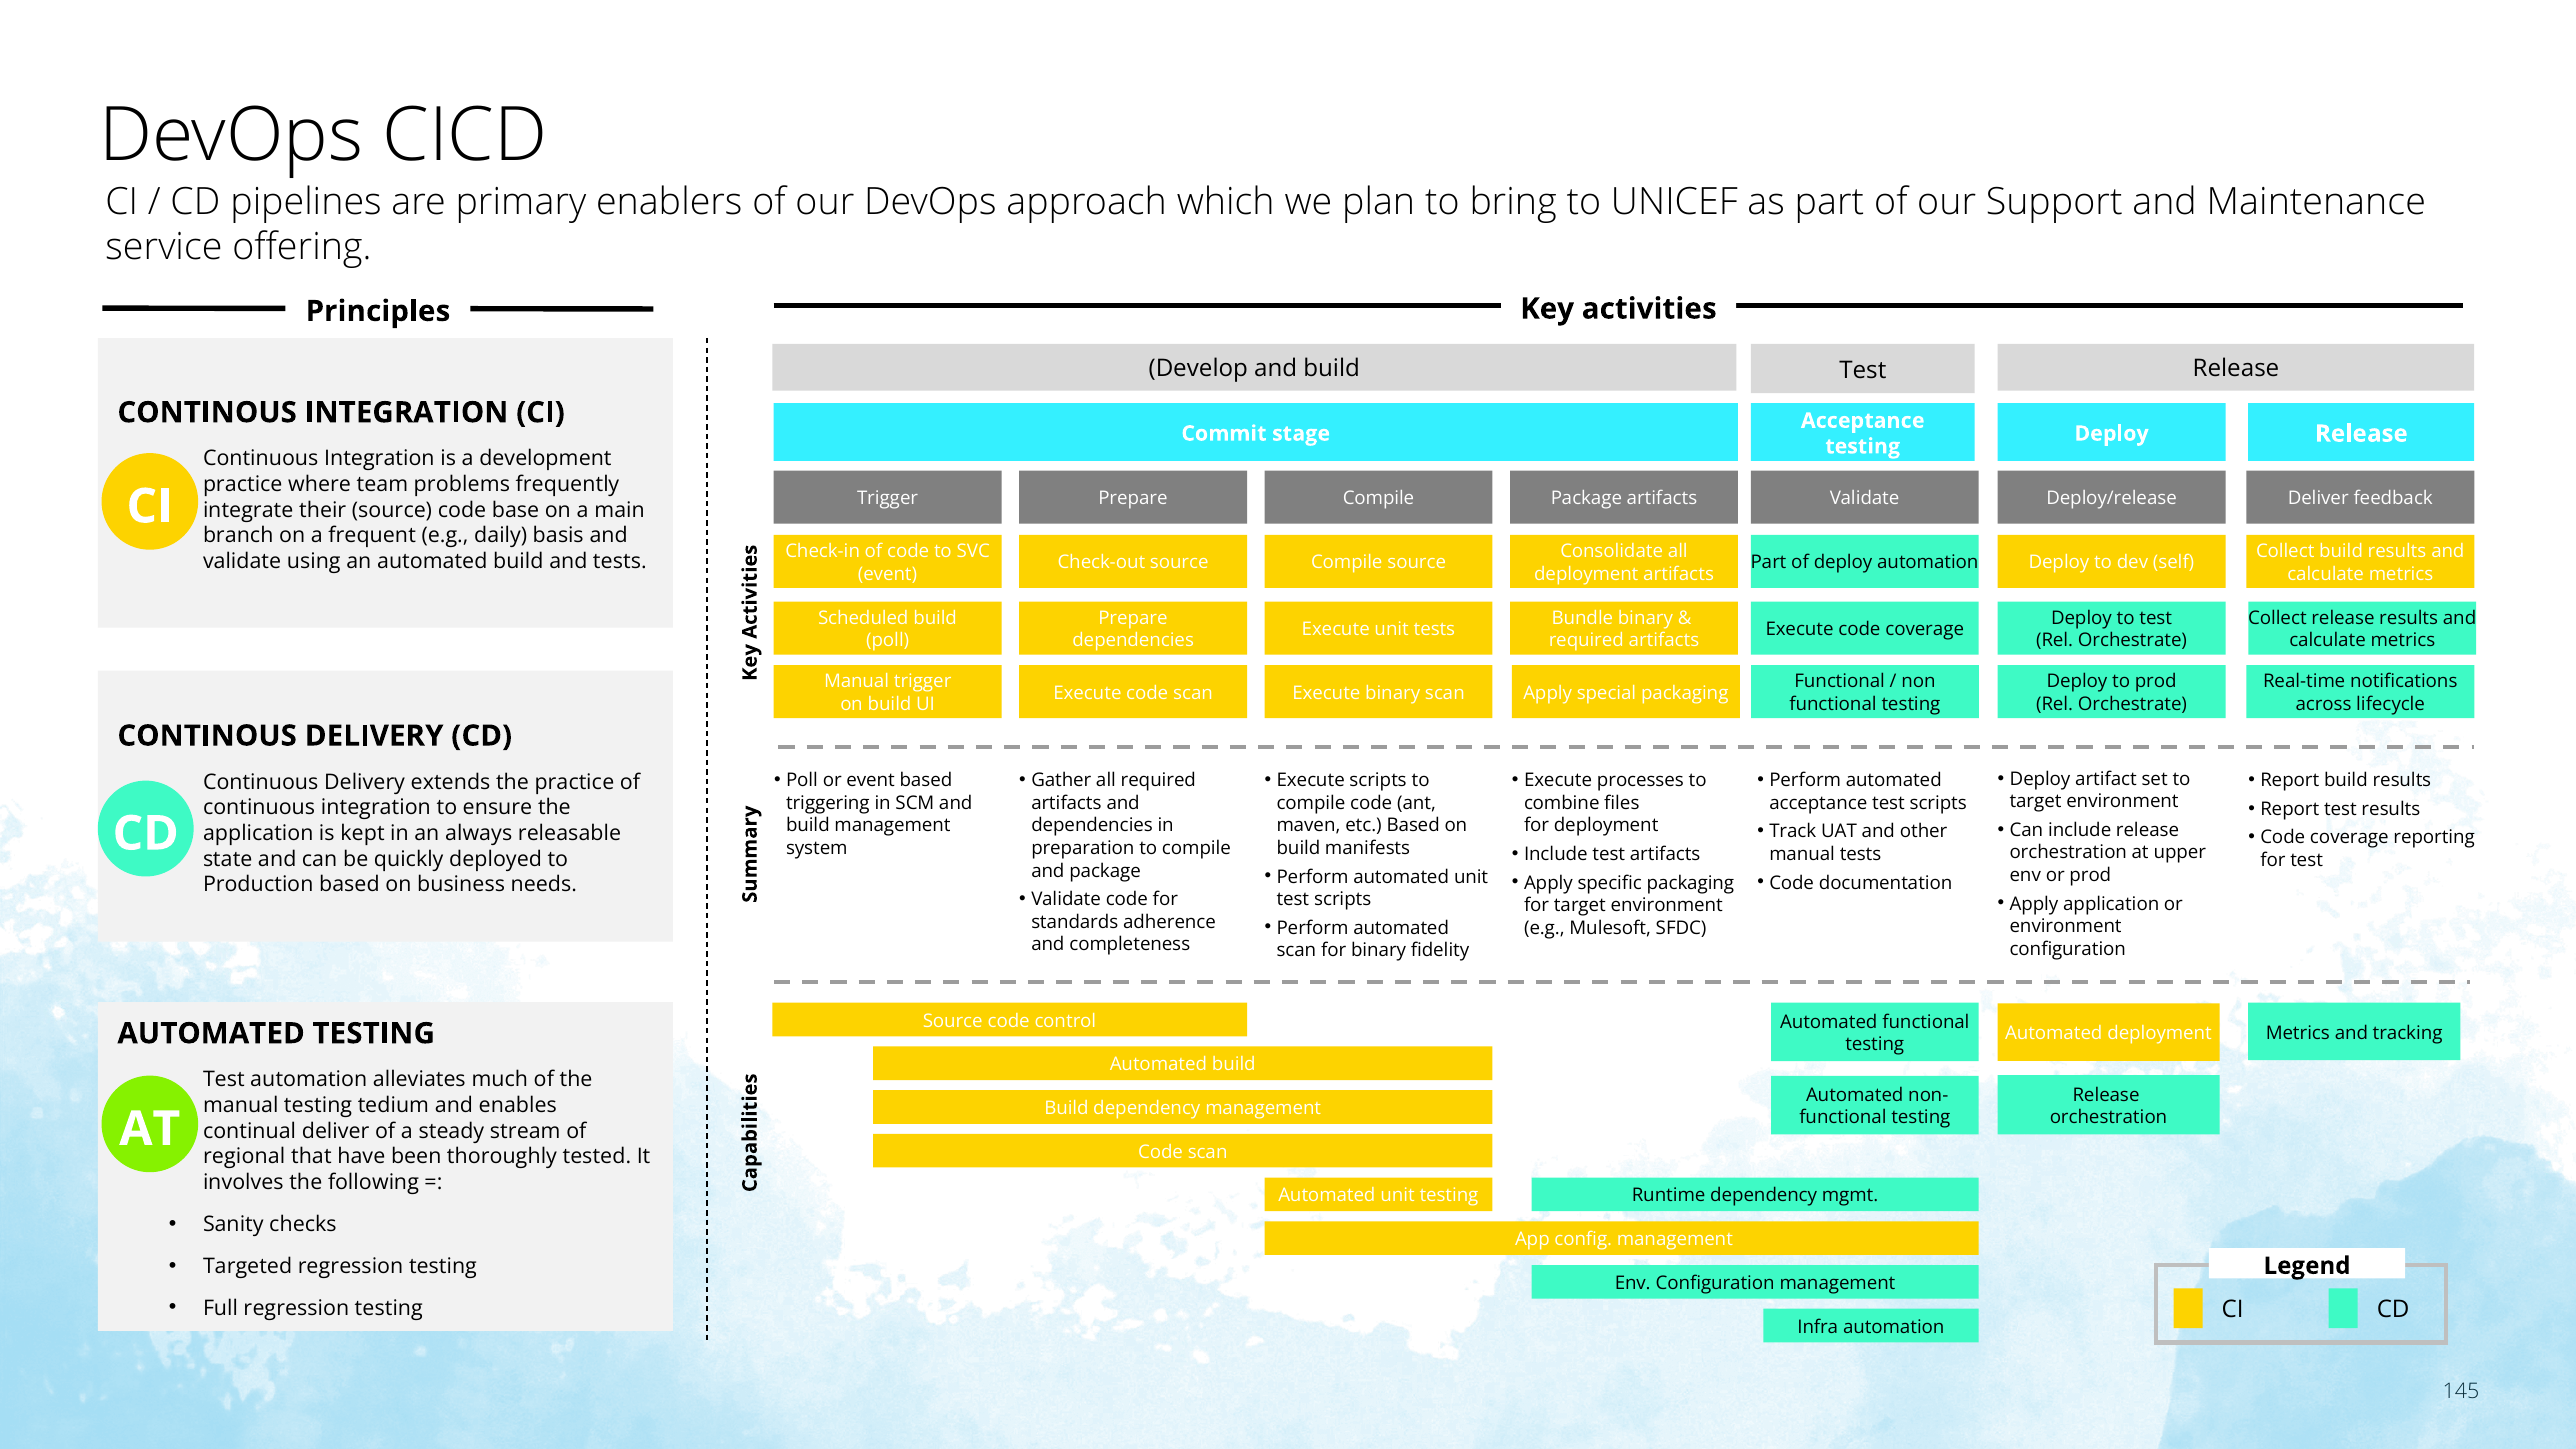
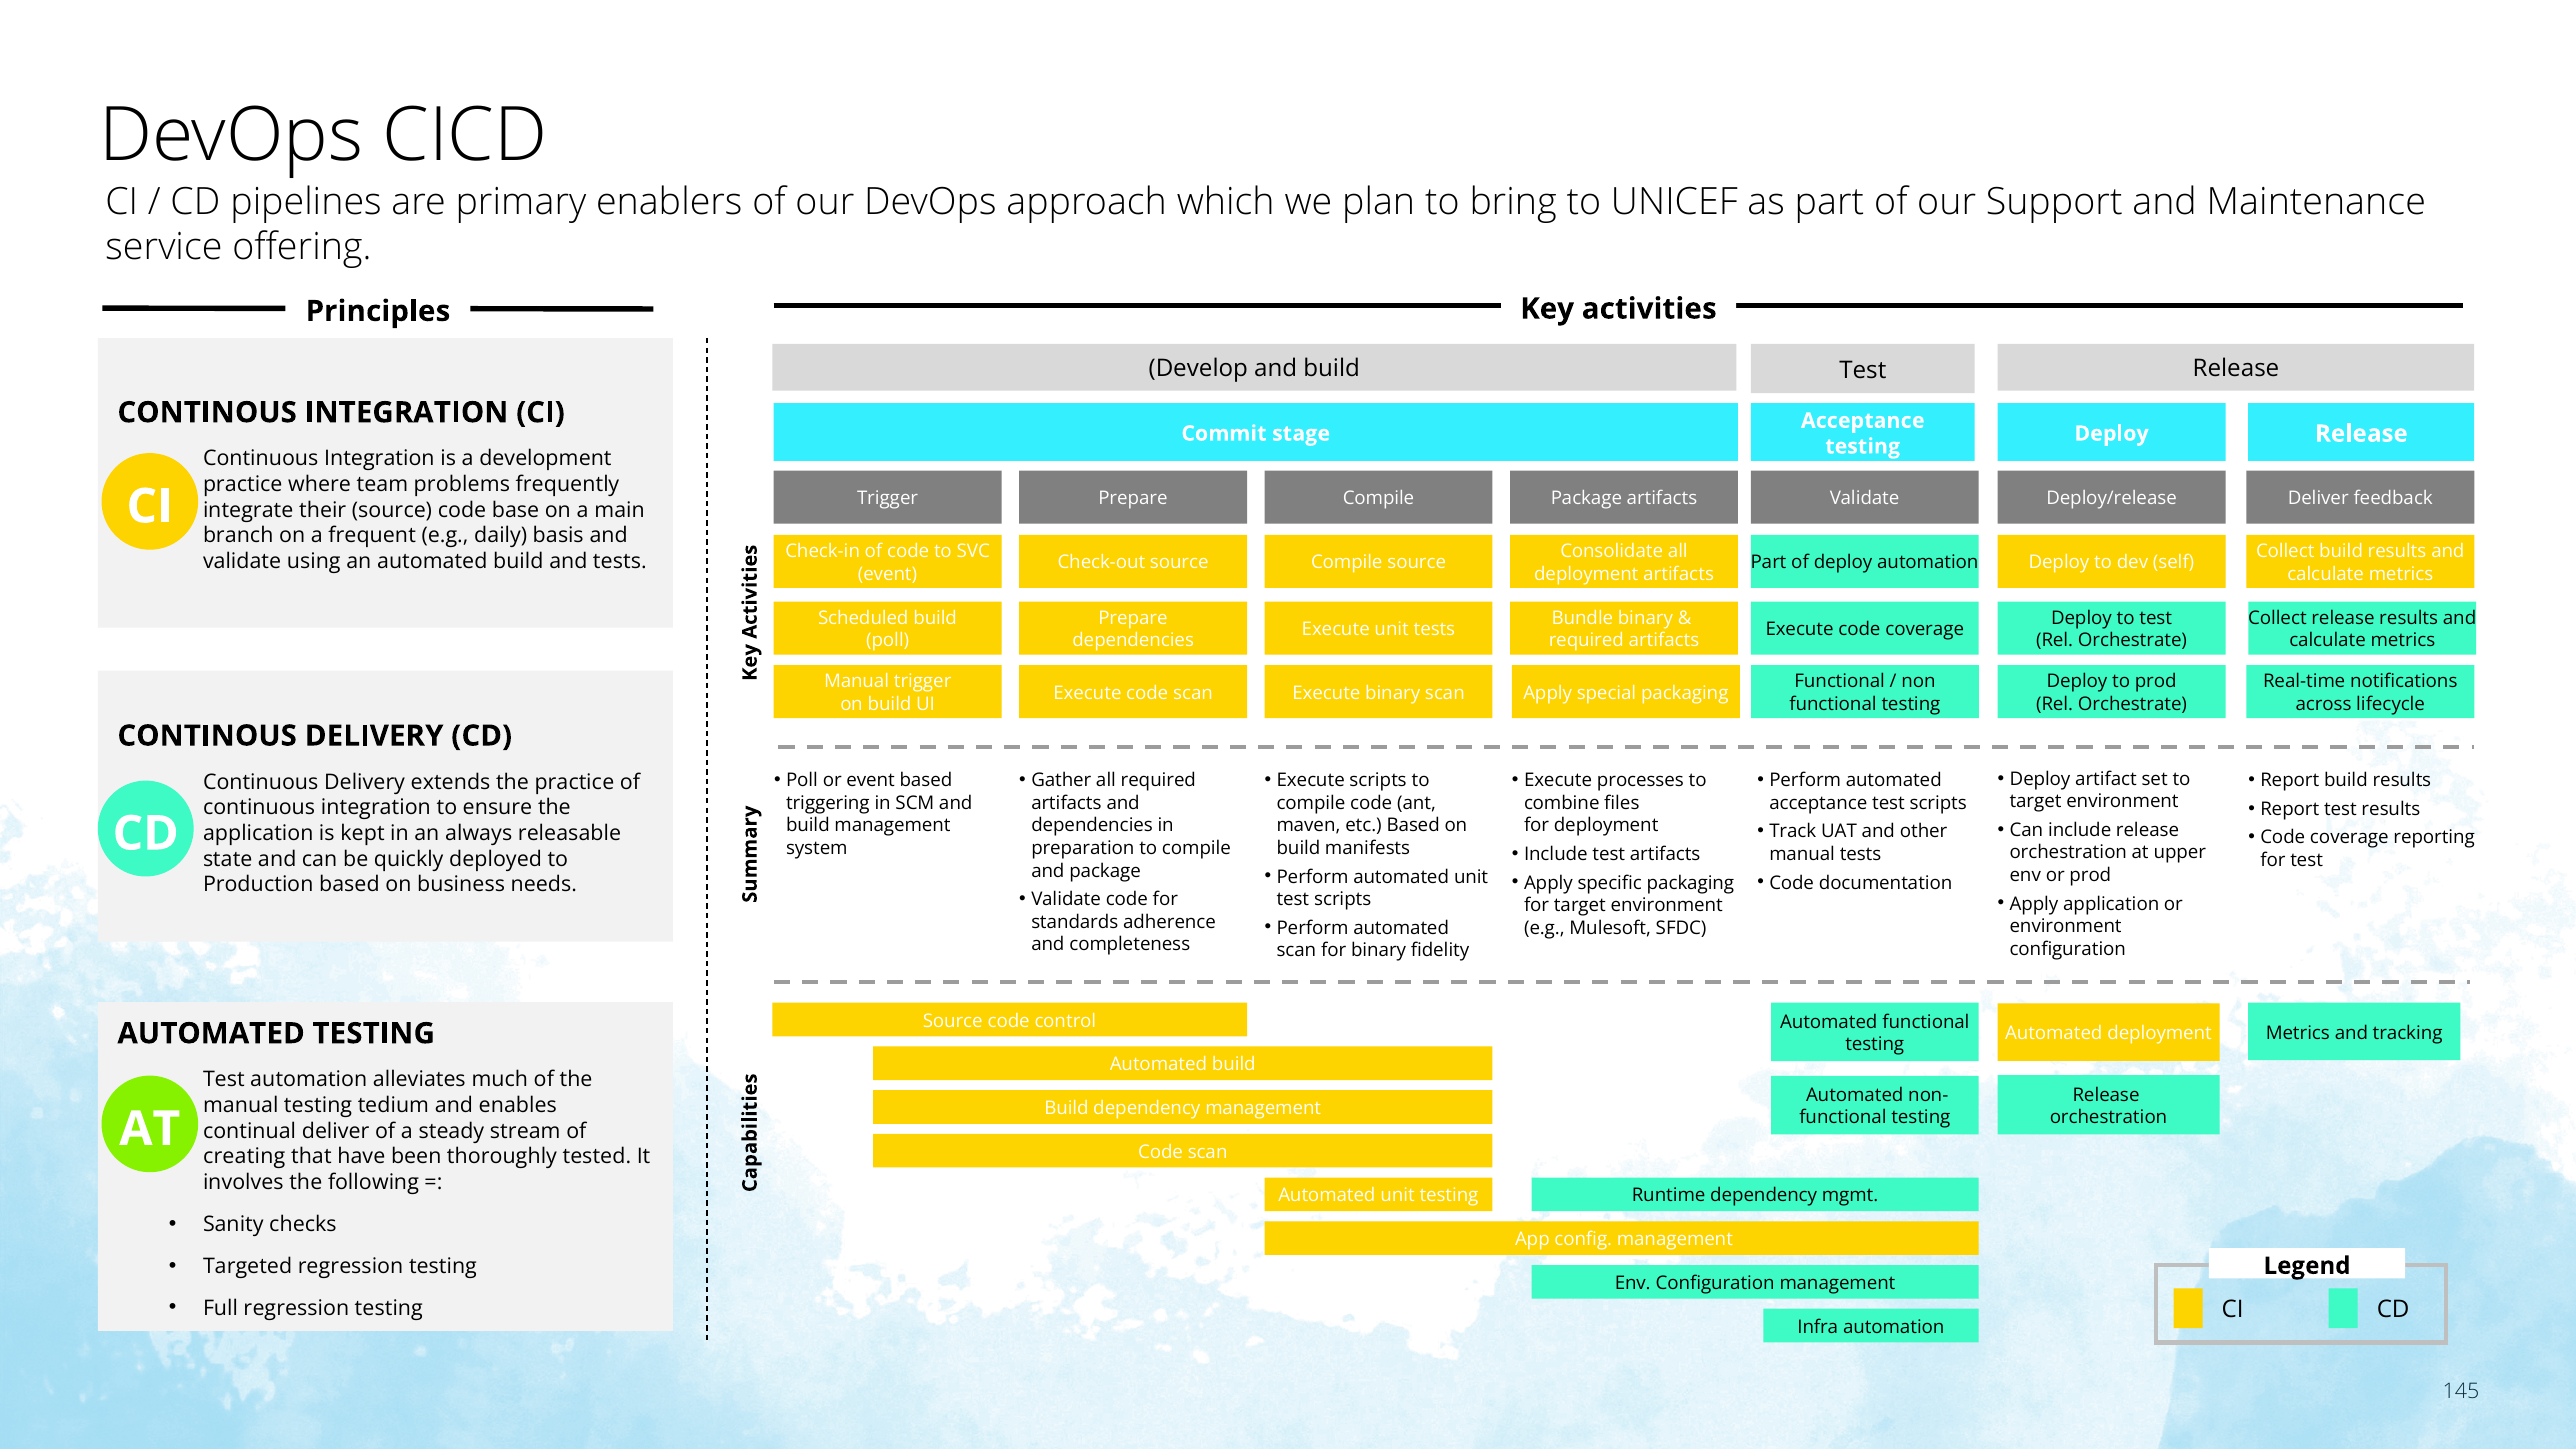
regional: regional -> creating (244, 1157)
